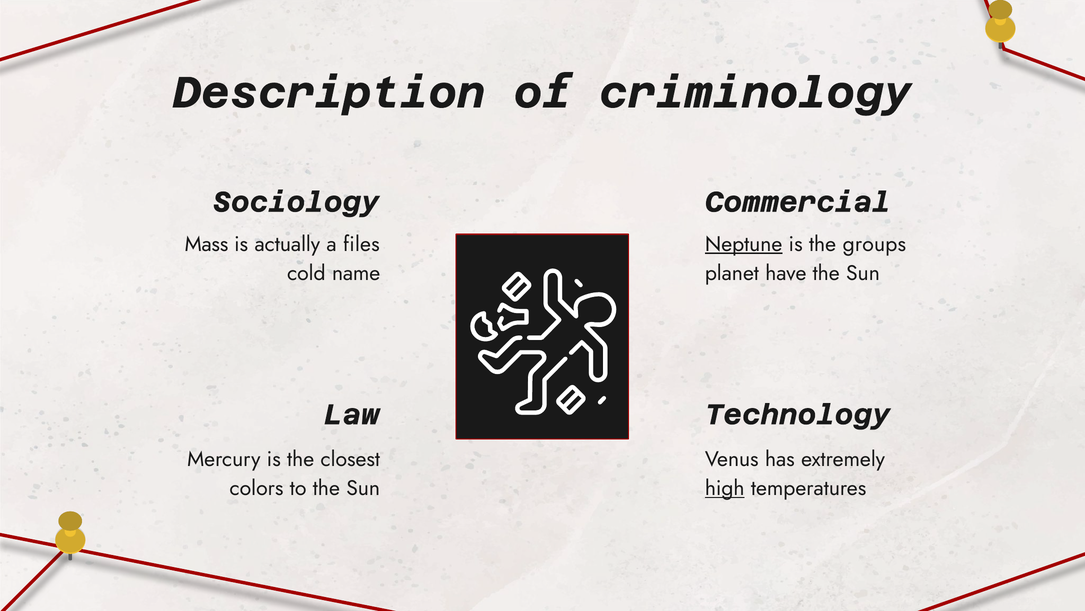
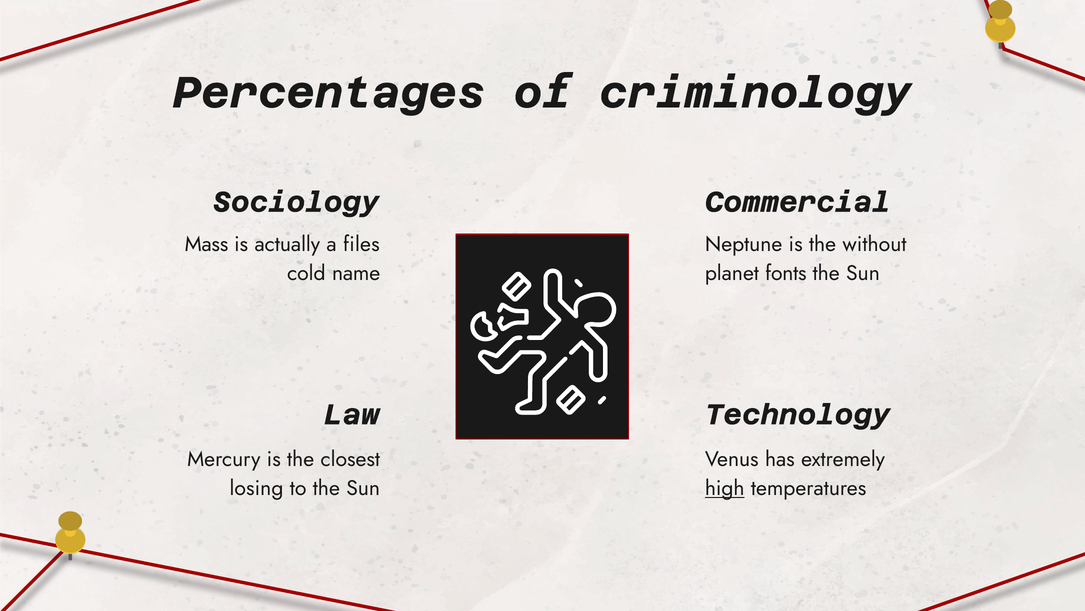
Description: Description -> Percentages (329, 93)
Neptune underline: present -> none (744, 244)
groups: groups -> without (874, 244)
have: have -> fonts (786, 273)
colors: colors -> losing (256, 488)
